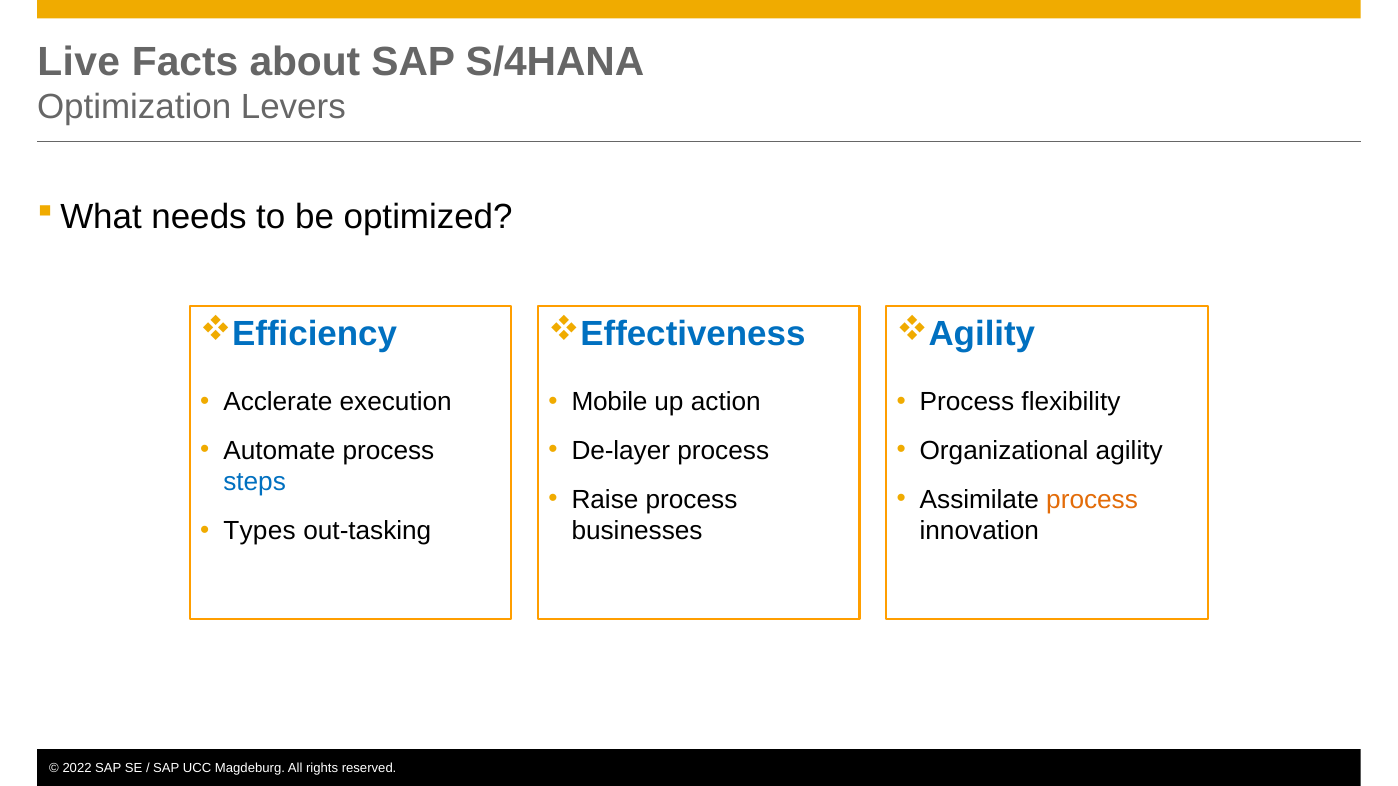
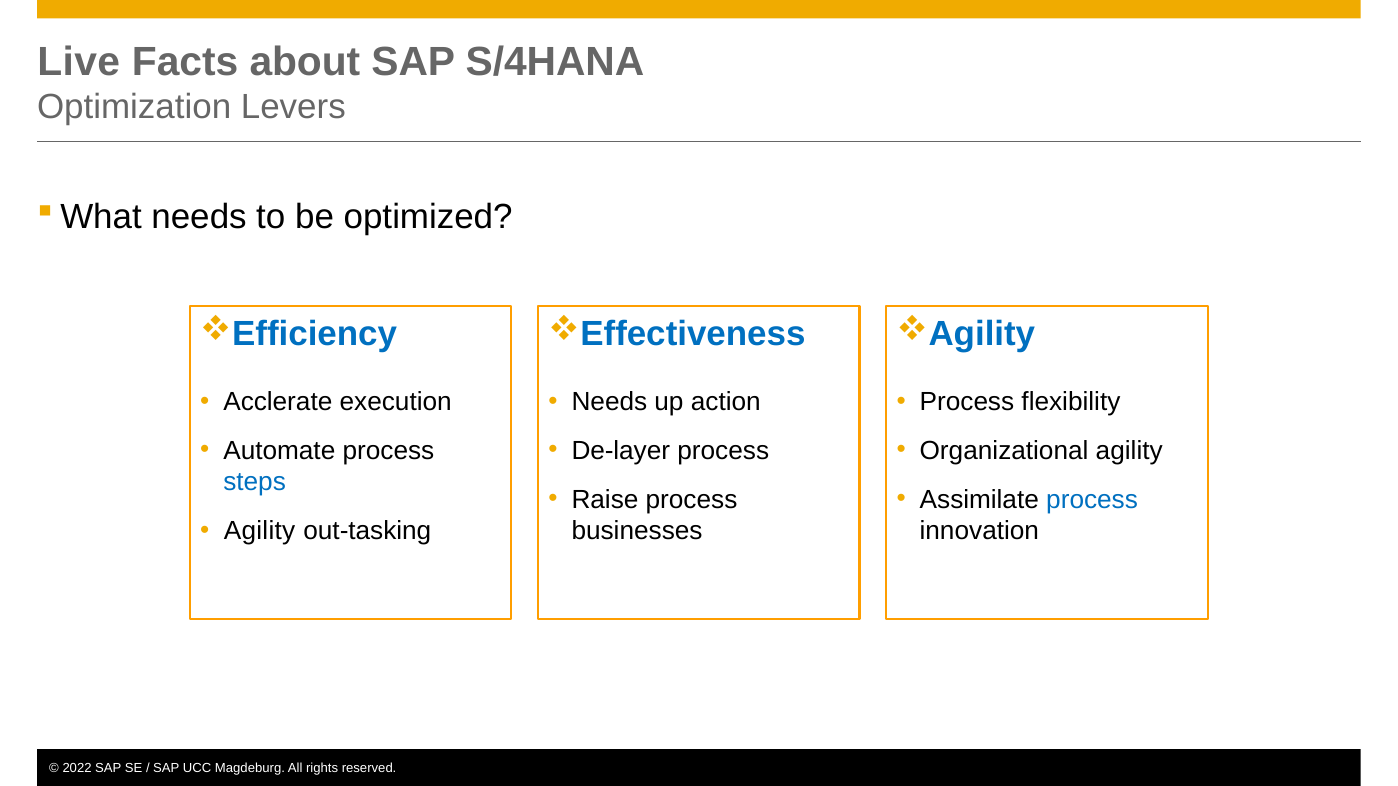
Mobile: Mobile -> Needs (609, 402)
process colour: orange -> blue (1092, 500)
Types: Types -> Agility (260, 531)
